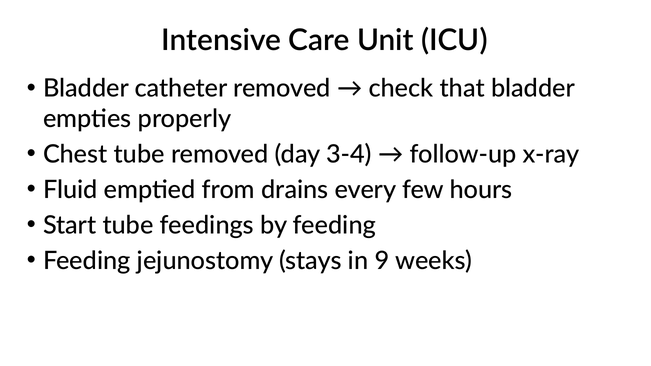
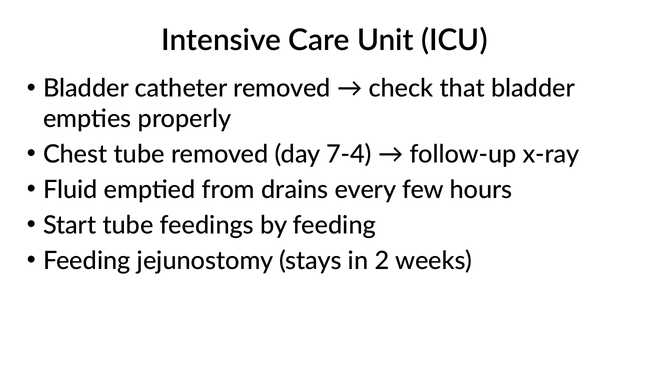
3-4: 3-4 -> 7-4 (349, 154)
9: 9 -> 2 (382, 261)
